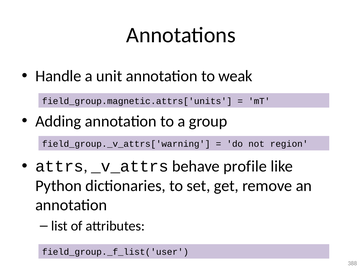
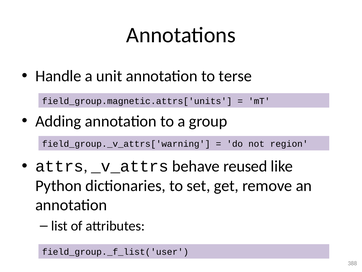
weak: weak -> terse (235, 76)
profile: profile -> reused (245, 166)
